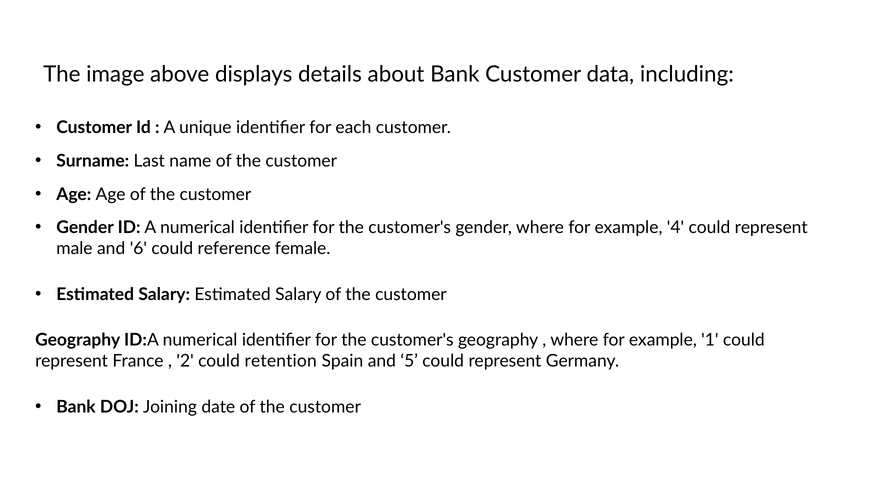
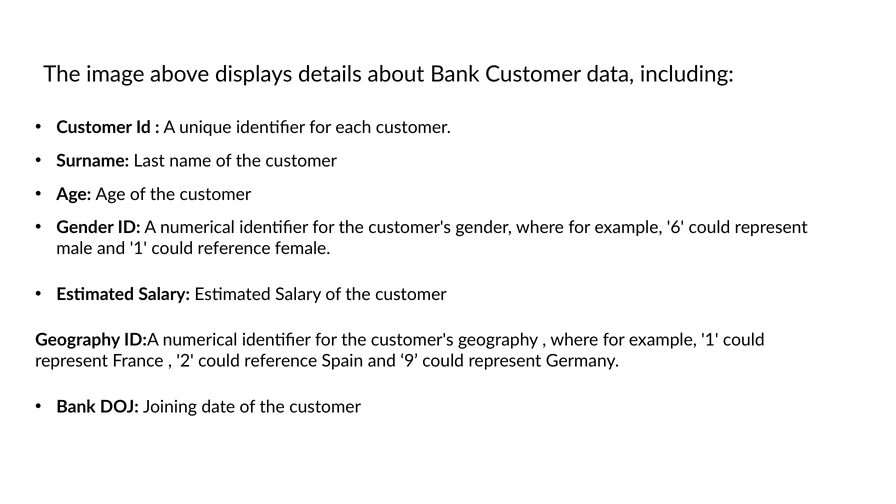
4: 4 -> 6 (676, 228)
and 6: 6 -> 1 (138, 249)
2 could retention: retention -> reference (281, 361)
5: 5 -> 9 (409, 361)
